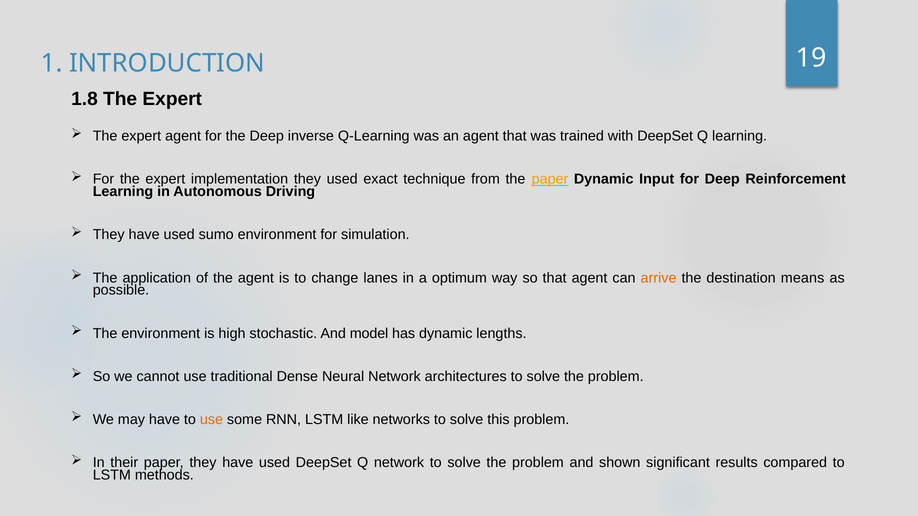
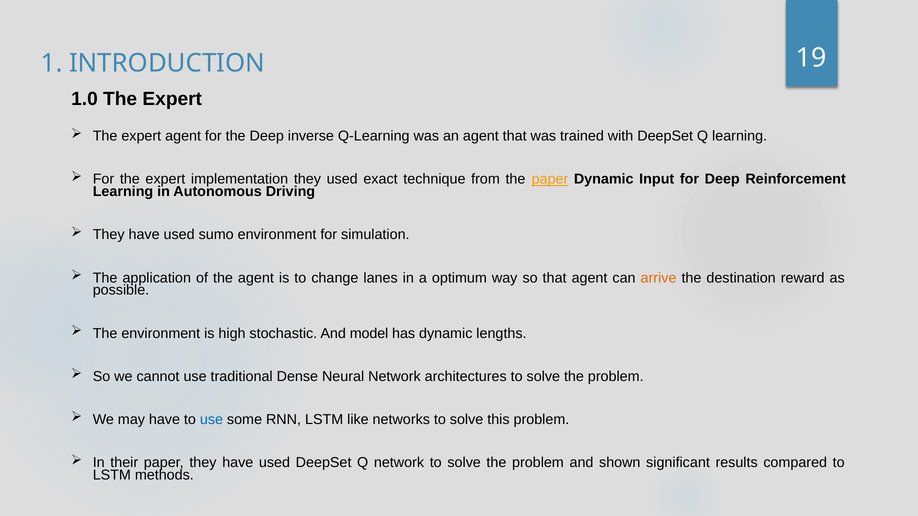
1.8: 1.8 -> 1.0 (85, 99)
means: means -> reward (803, 278)
use colour: orange -> blue (211, 420)
